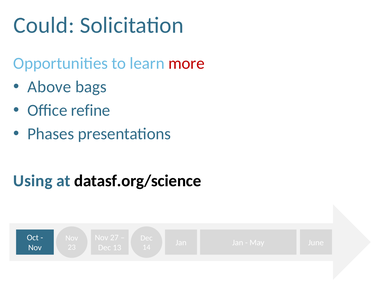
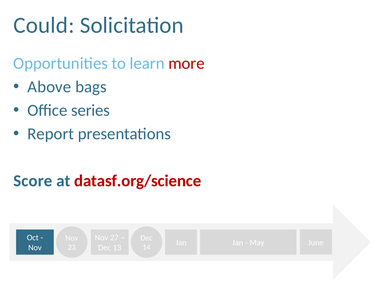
refine: refine -> series (91, 110)
Phases: Phases -> Report (51, 134)
Using: Using -> Score (33, 181)
datasf.org/science colour: black -> red (138, 181)
